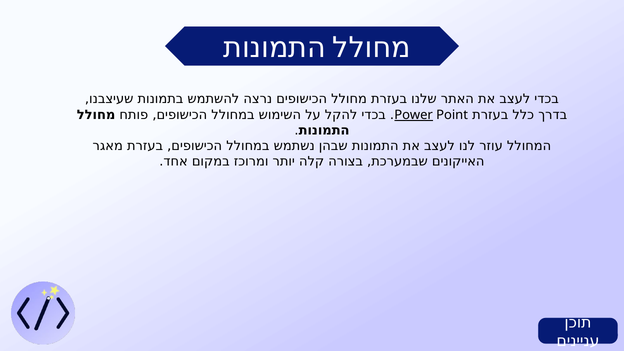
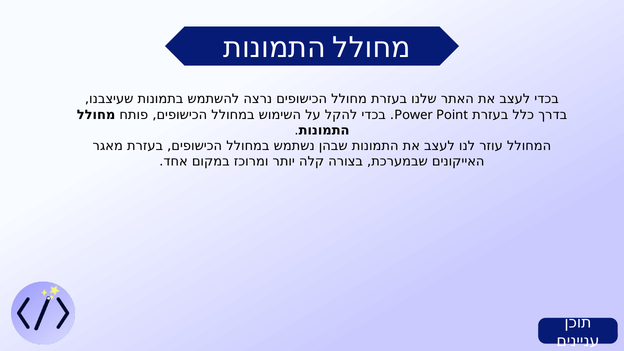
Power underline: present -> none (414, 115)
